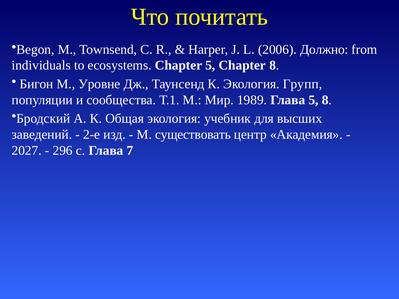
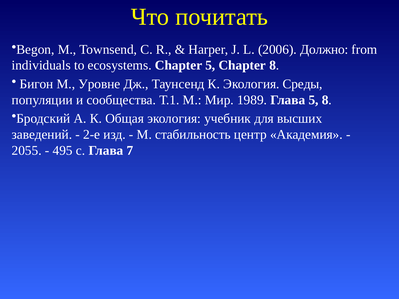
Групп: Групп -> Среды (303, 84)
существовать: существовать -> стабильность (193, 135)
2027: 2027 -> 2055 (27, 151)
296: 296 -> 495 (63, 151)
